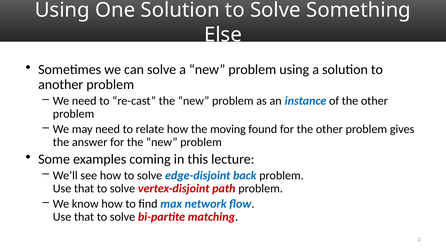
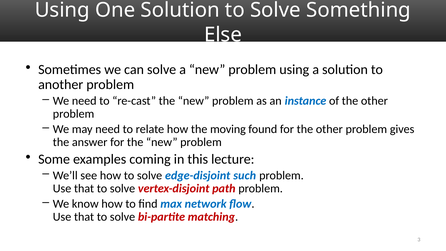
back: back -> such (245, 175)
